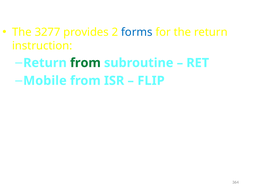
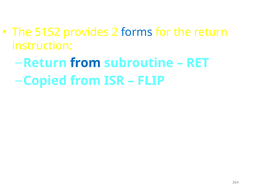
3277: 3277 -> 5152 (48, 32)
from colour: green -> blue (85, 63)
Mobile: Mobile -> Copied (45, 80)
